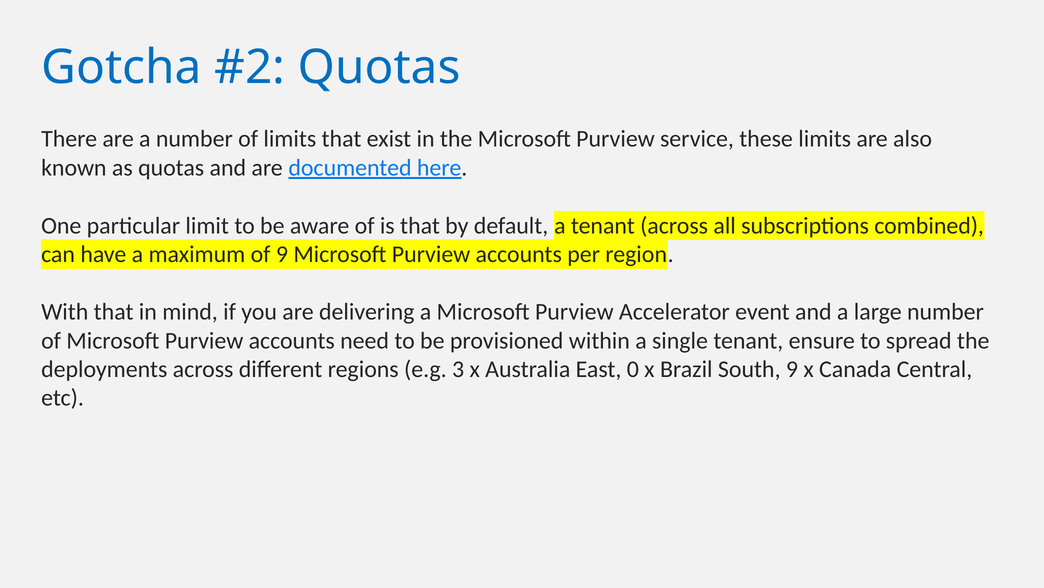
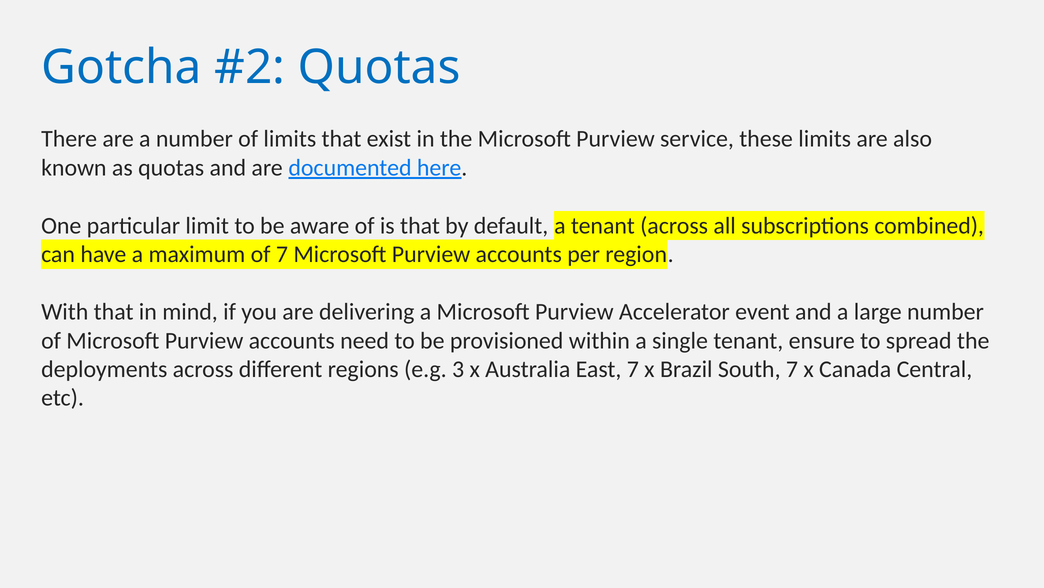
of 9: 9 -> 7 (282, 254)
East 0: 0 -> 7 (633, 369)
South 9: 9 -> 7 (792, 369)
